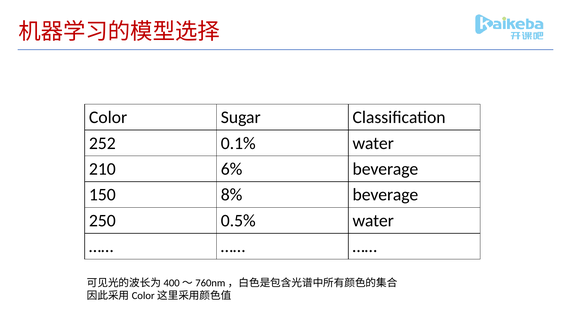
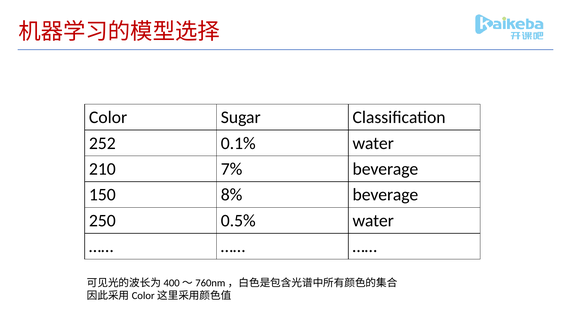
6%: 6% -> 7% (232, 169)
